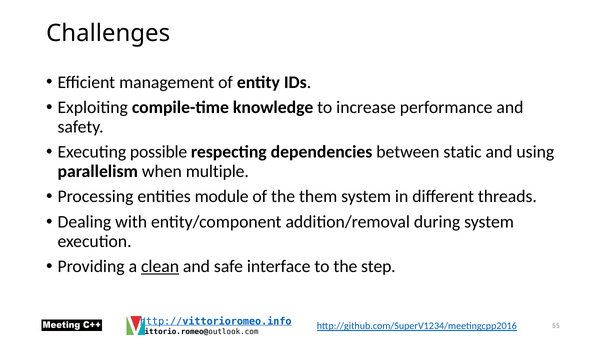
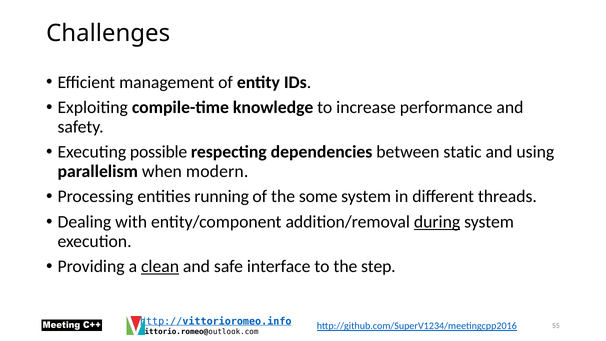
multiple: multiple -> modern (217, 171)
module: module -> running (222, 197)
them: them -> some (318, 197)
during underline: none -> present (437, 222)
